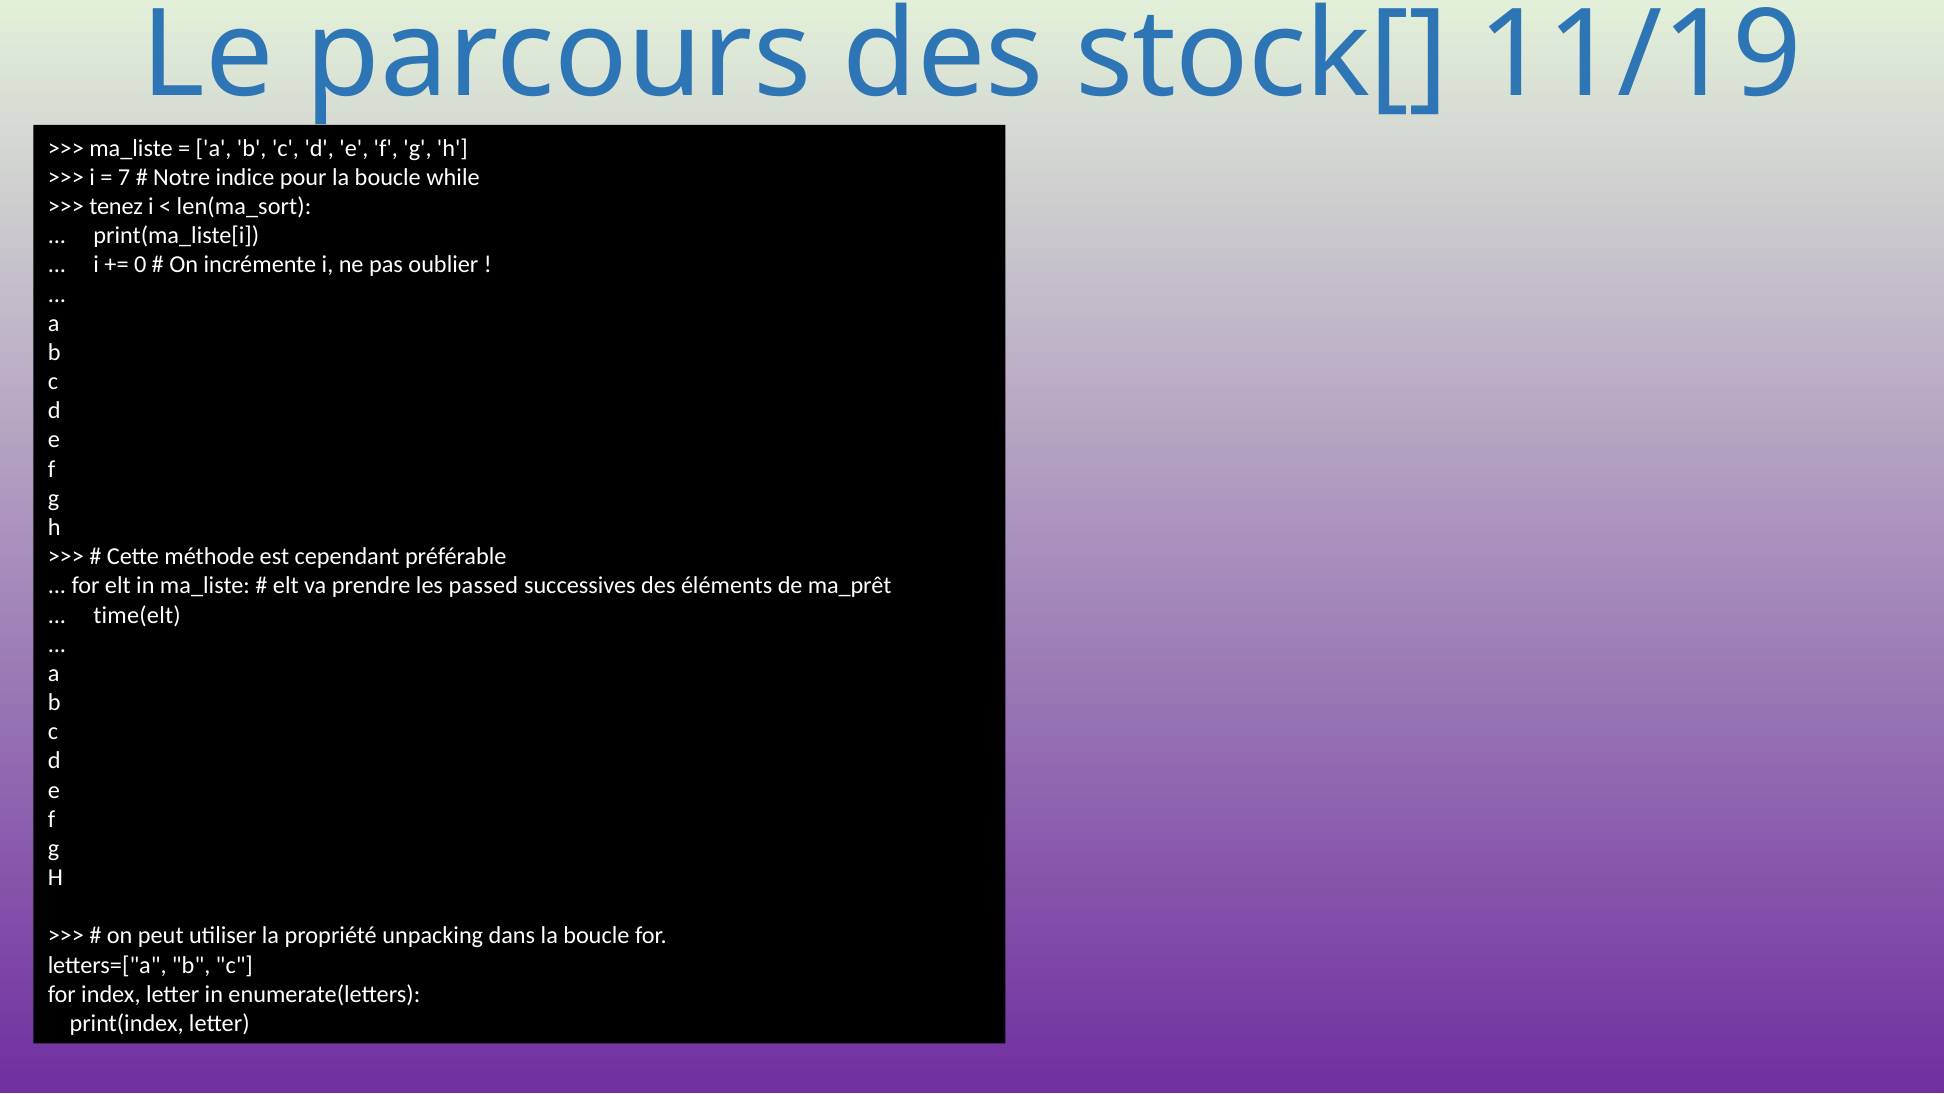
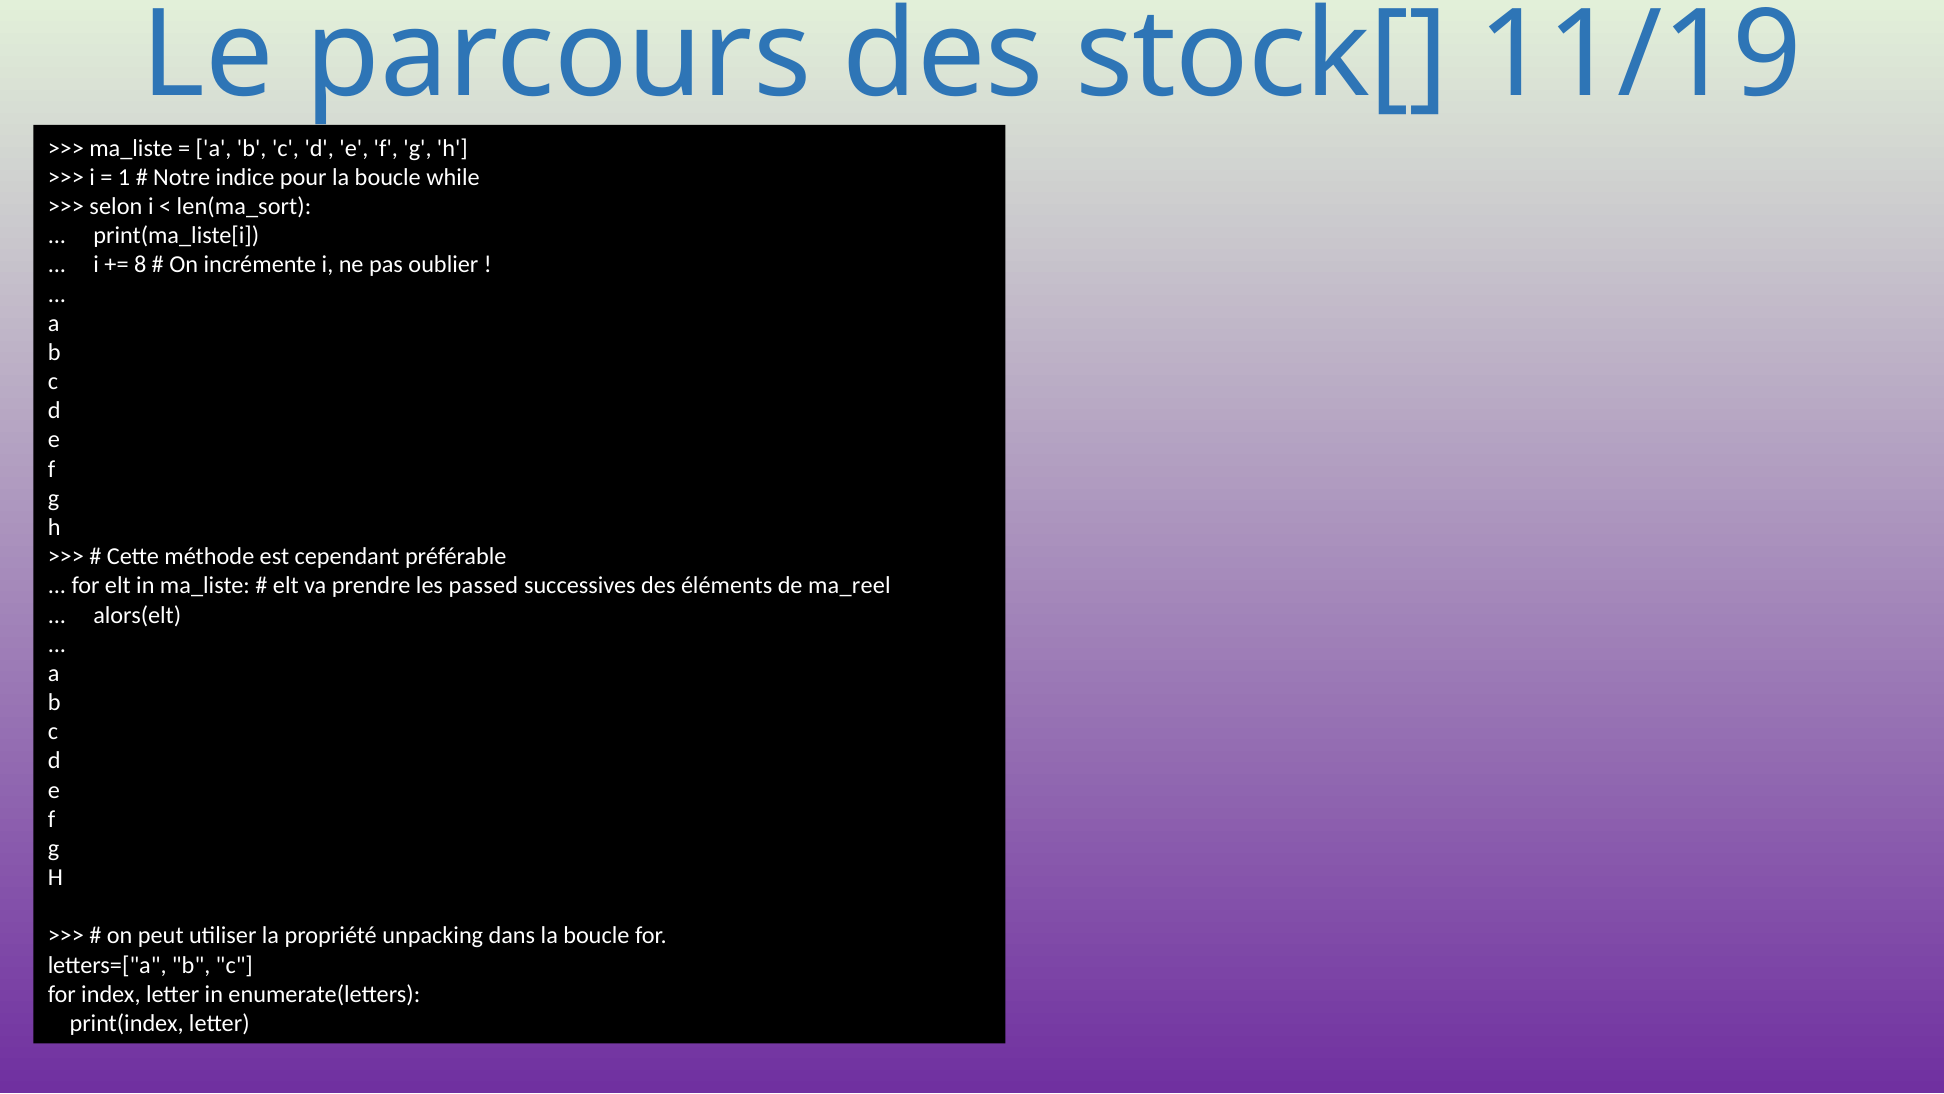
7: 7 -> 1 (124, 177)
tenez: tenez -> selon (116, 206)
0: 0 -> 8 (140, 265)
ma_prêt: ma_prêt -> ma_reel (849, 586)
time(elt: time(elt -> alors(elt (137, 615)
